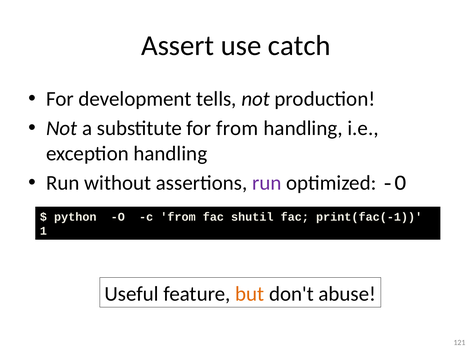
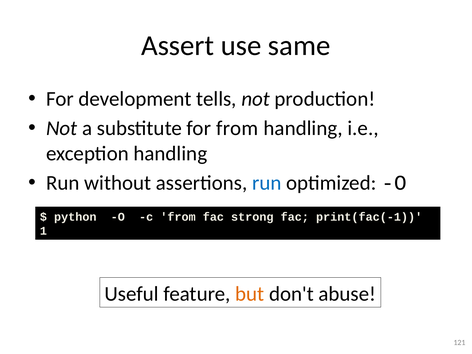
catch: catch -> same (299, 46)
run colour: purple -> blue (267, 183)
shutil: shutil -> strong (252, 217)
